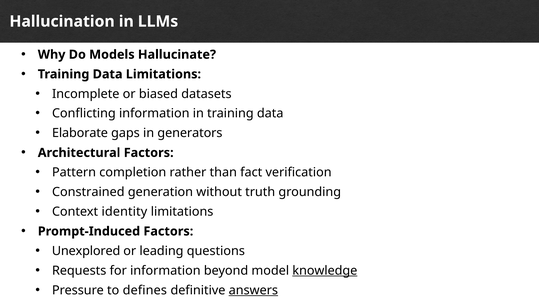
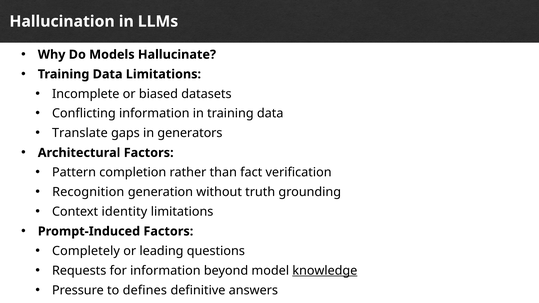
Elaborate: Elaborate -> Translate (80, 133)
Constrained: Constrained -> Recognition (88, 192)
Unexplored: Unexplored -> Completely (86, 251)
answers underline: present -> none (253, 290)
